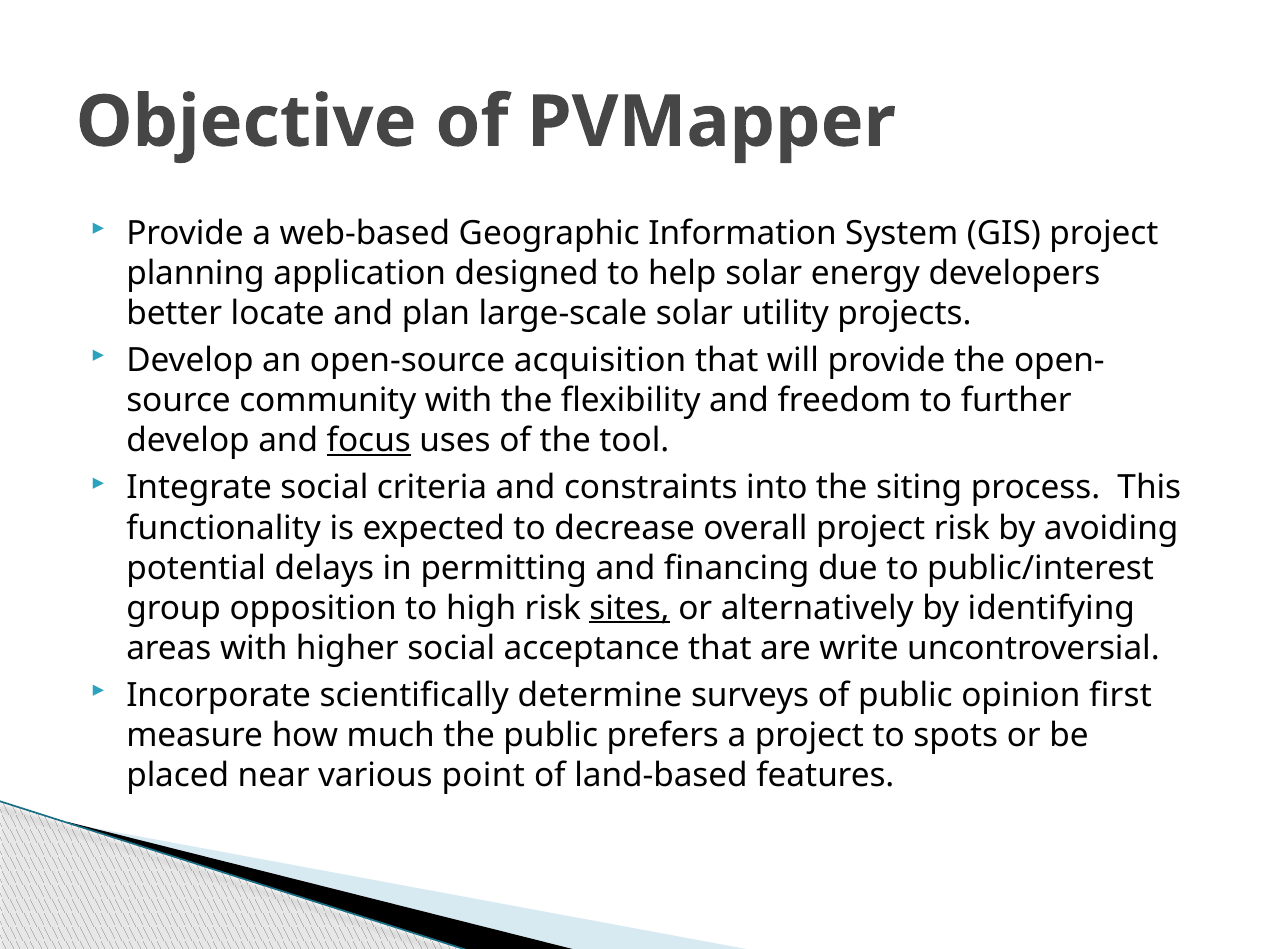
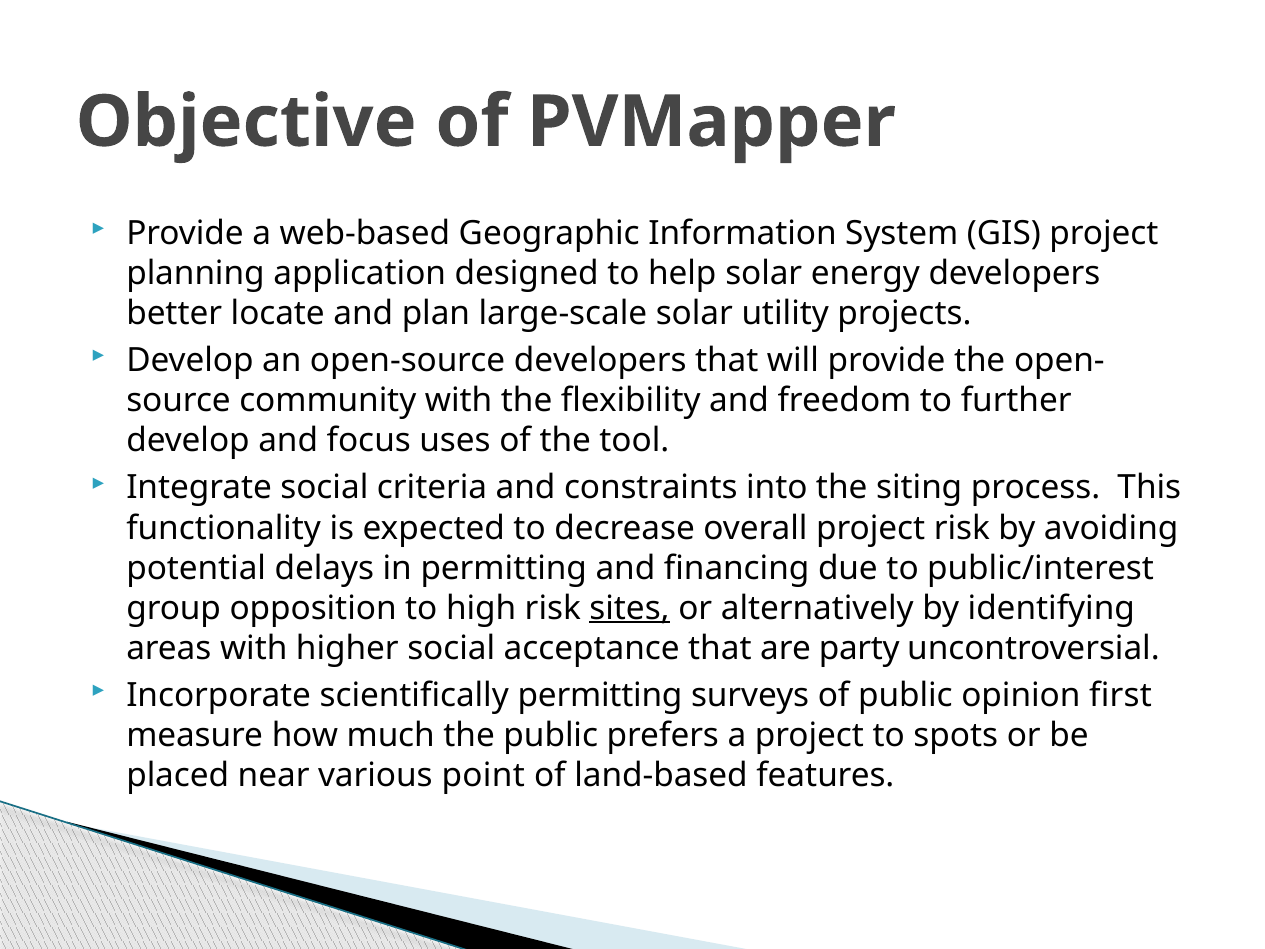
open-source acquisition: acquisition -> developers (600, 361)
focus underline: present -> none (369, 441)
write: write -> party (859, 648)
scientifically determine: determine -> permitting (600, 695)
